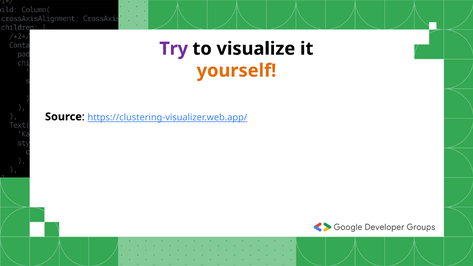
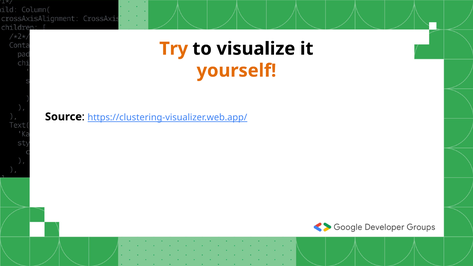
Try colour: purple -> orange (174, 49)
